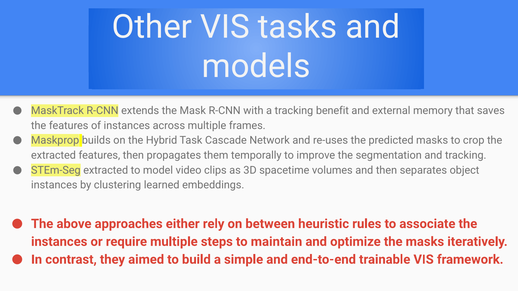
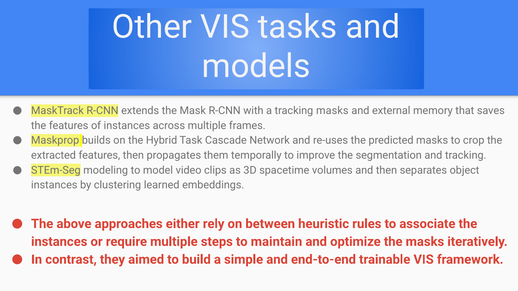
tracking benefit: benefit -> masks (332, 111)
STEm-Seg extracted: extracted -> modeling (106, 170)
